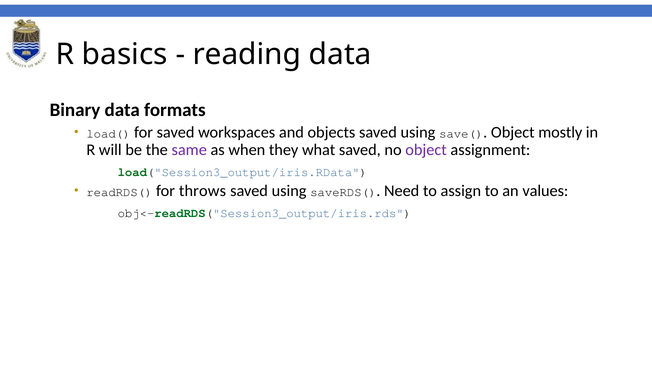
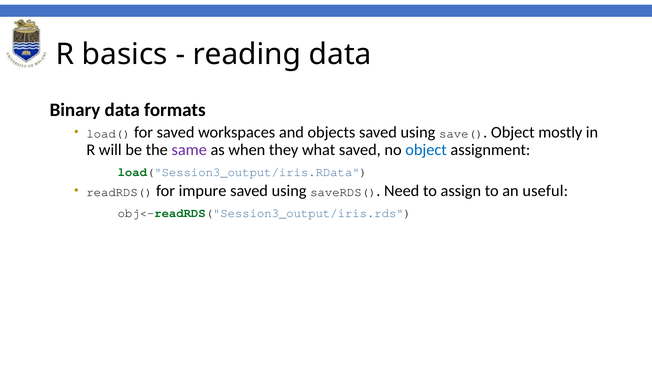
object colour: purple -> blue (426, 150)
throws: throws -> impure (203, 191)
values: values -> useful (545, 191)
